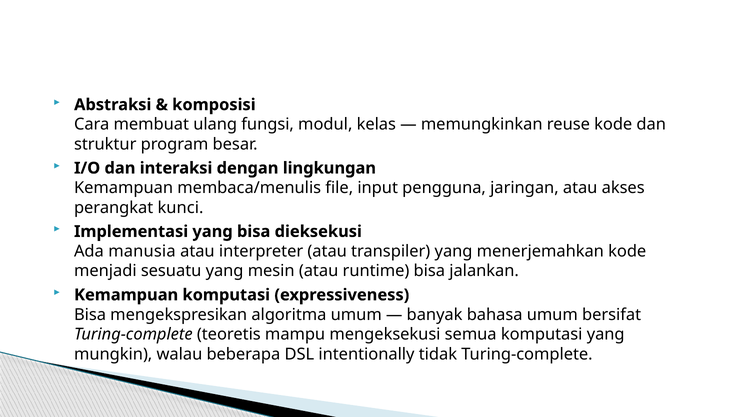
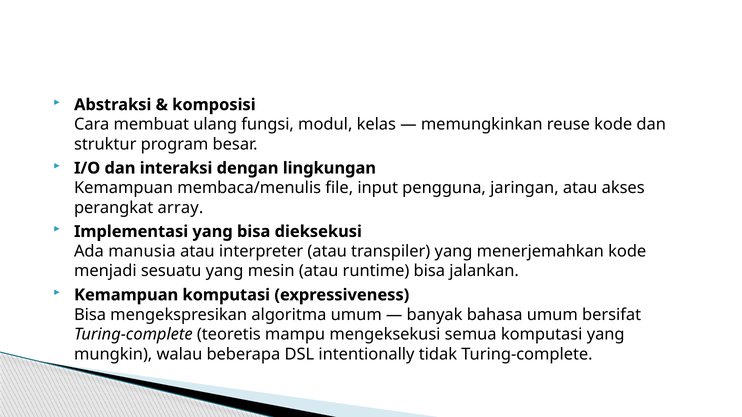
kunci: kunci -> array (180, 208)
